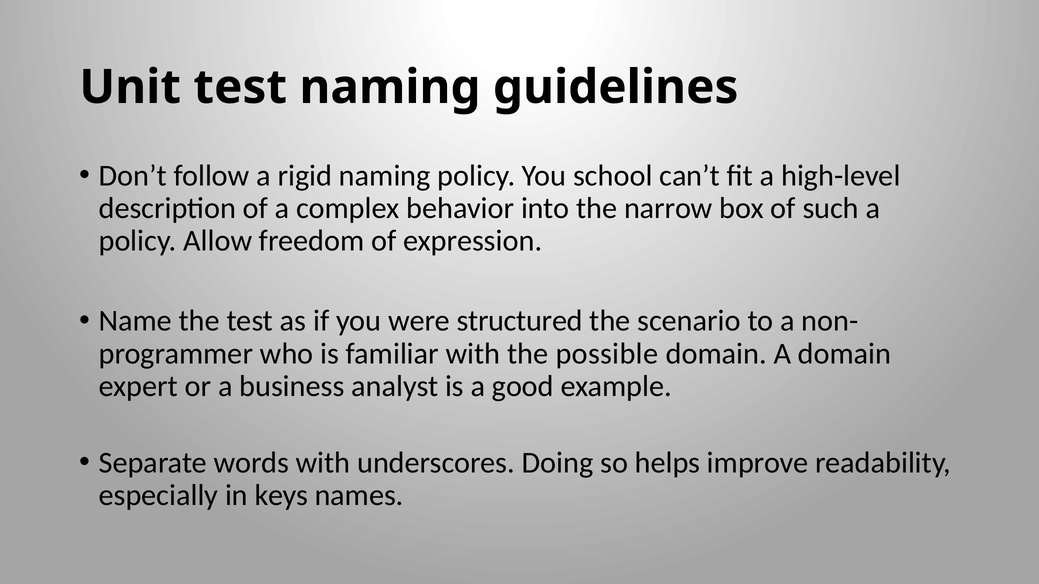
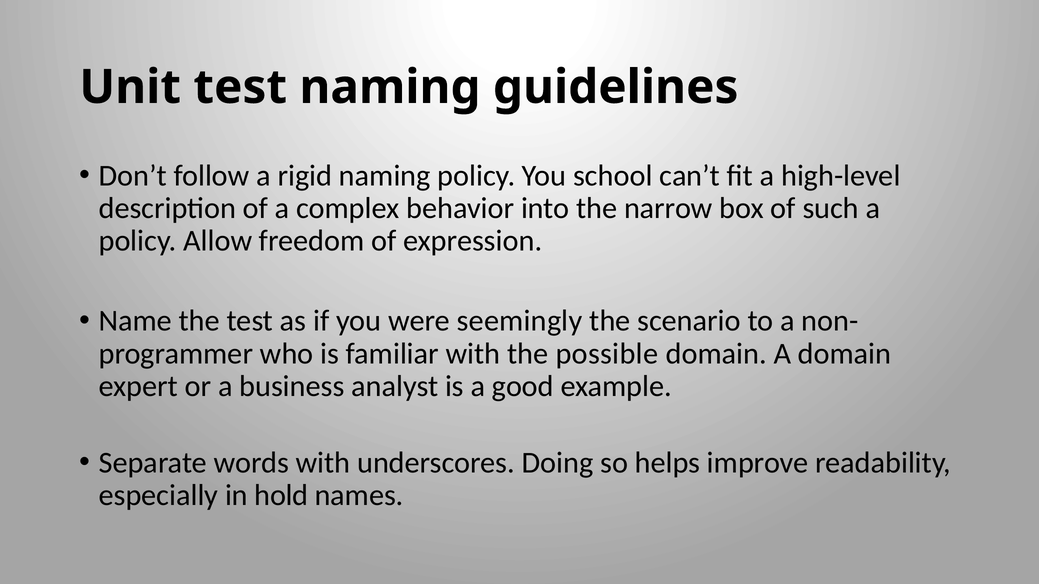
structured: structured -> seemingly (519, 321)
keys: keys -> hold (281, 496)
